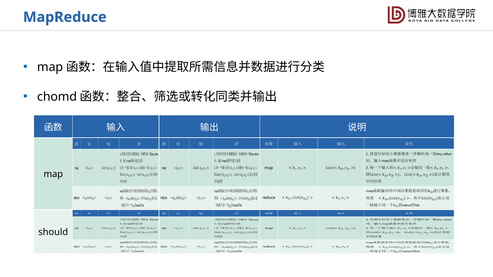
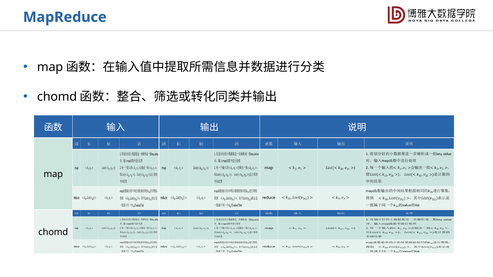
should: should -> chomd (53, 232)
